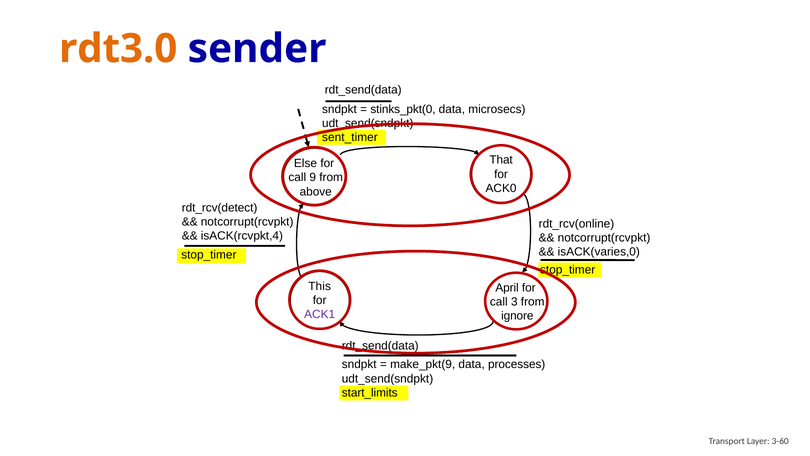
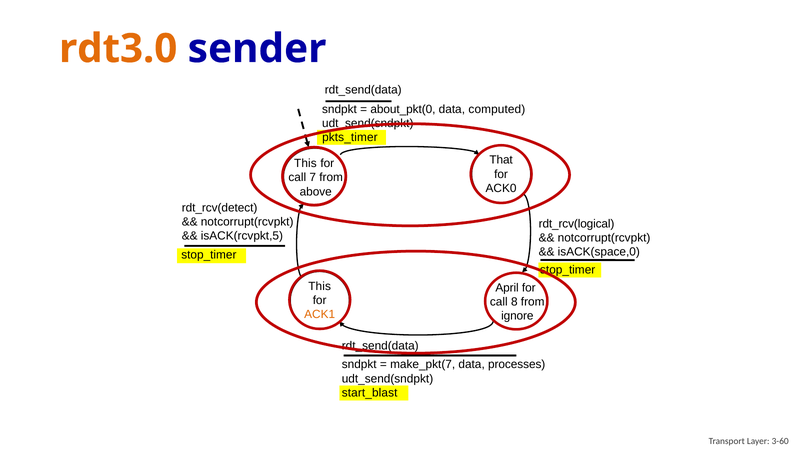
stinks_pkt(0: stinks_pkt(0 -> about_pkt(0 (403, 109)
microsecs: microsecs -> computed (497, 109)
sent_timer: sent_timer -> pkts_timer (350, 137)
Else: Else -> This (305, 163)
9: 9 -> 7 (313, 177)
rdt_rcv(online: rdt_rcv(online -> rdt_rcv(logical (577, 223)
isACK(rcvpkt,4: isACK(rcvpkt,4 -> isACK(rcvpkt,5 (242, 236)
isACK(varies,0: isACK(varies,0 -> isACK(space,0 (599, 252)
3: 3 -> 8 (514, 302)
ACK1 colour: purple -> orange (320, 314)
make_pkt(9: make_pkt(9 -> make_pkt(7 (423, 364)
start_limits: start_limits -> start_blast (370, 393)
